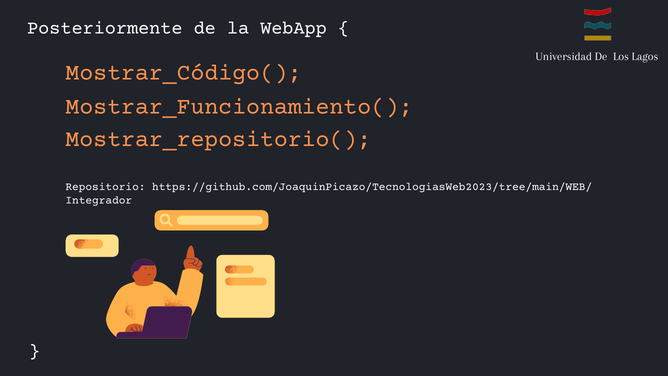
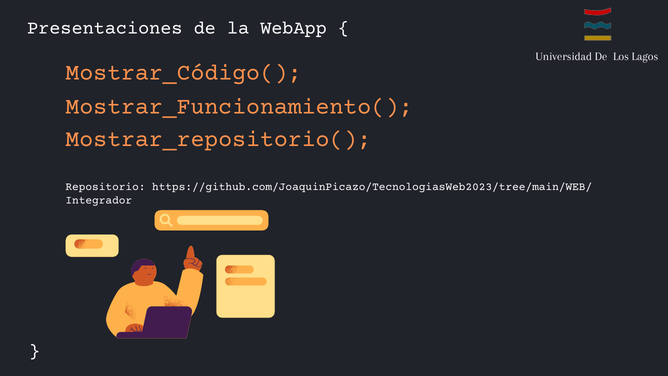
Posteriormente: Posteriormente -> Presentaciones (105, 28)
